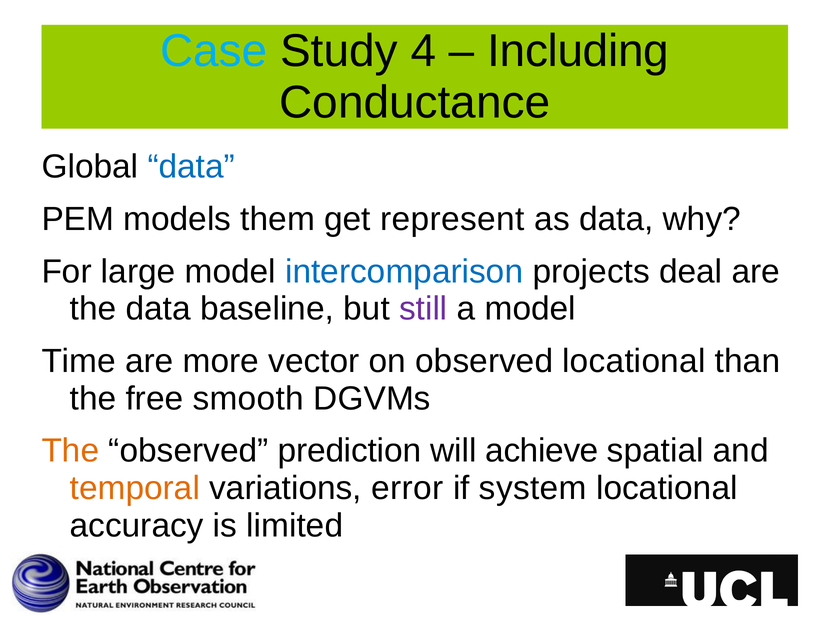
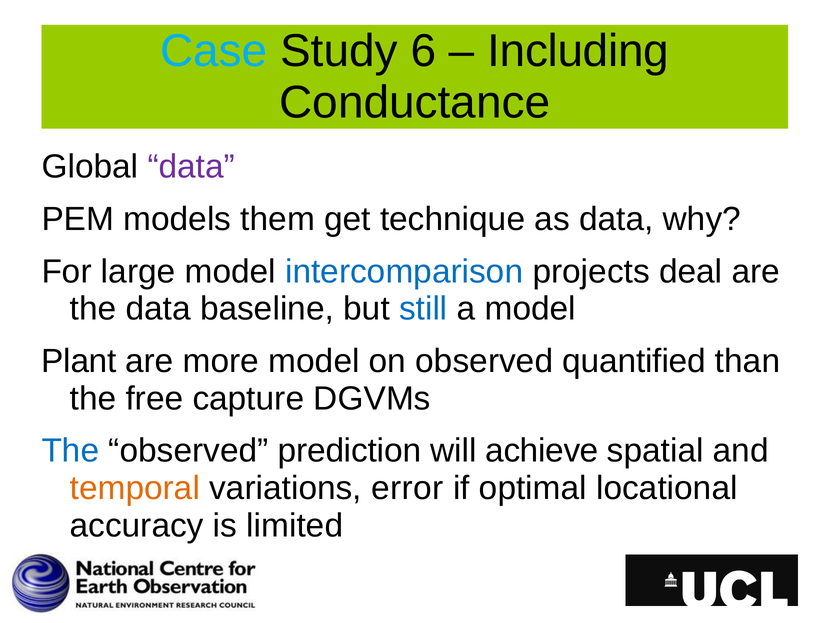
4: 4 -> 6 (423, 51)
data colour: blue -> purple (191, 167)
represent: represent -> technique (453, 219)
still colour: purple -> blue (423, 309)
Time: Time -> Plant (79, 361)
more vector: vector -> model (314, 361)
observed locational: locational -> quantified (634, 361)
smooth: smooth -> capture (248, 398)
The colour: orange -> blue (70, 450)
system: system -> optimal (533, 488)
